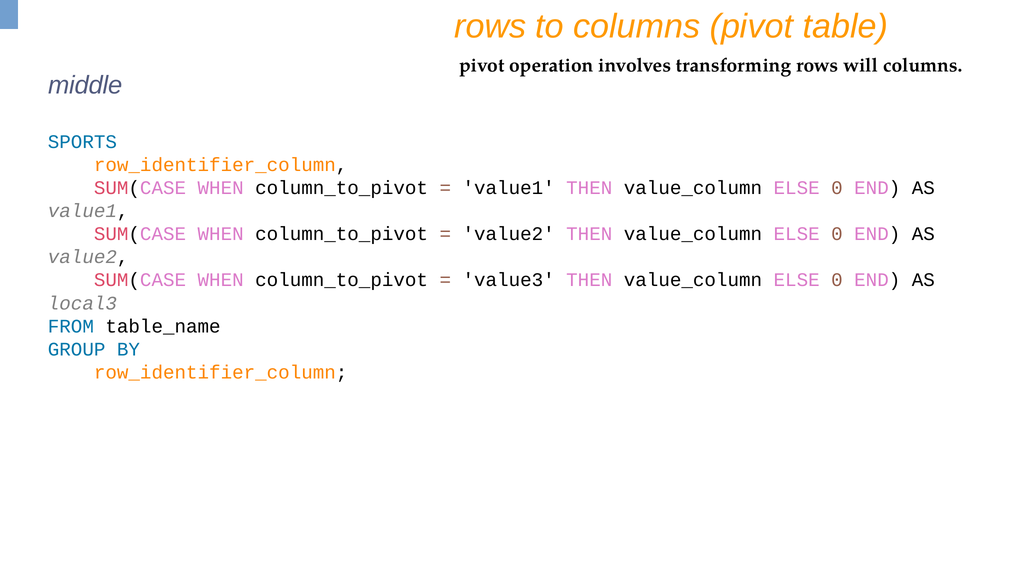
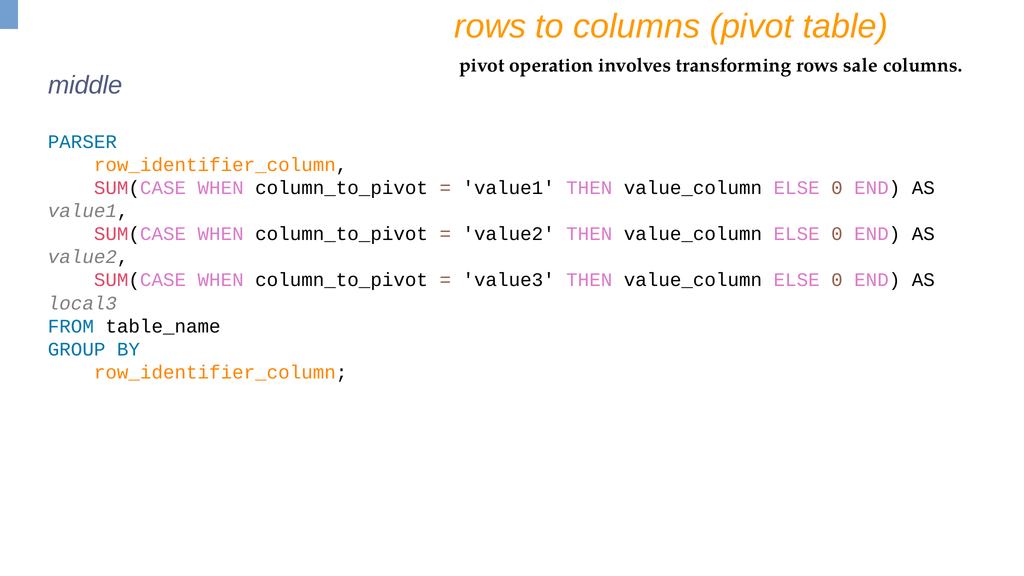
will: will -> sale (861, 65)
SPORTS: SPORTS -> PARSER (82, 142)
